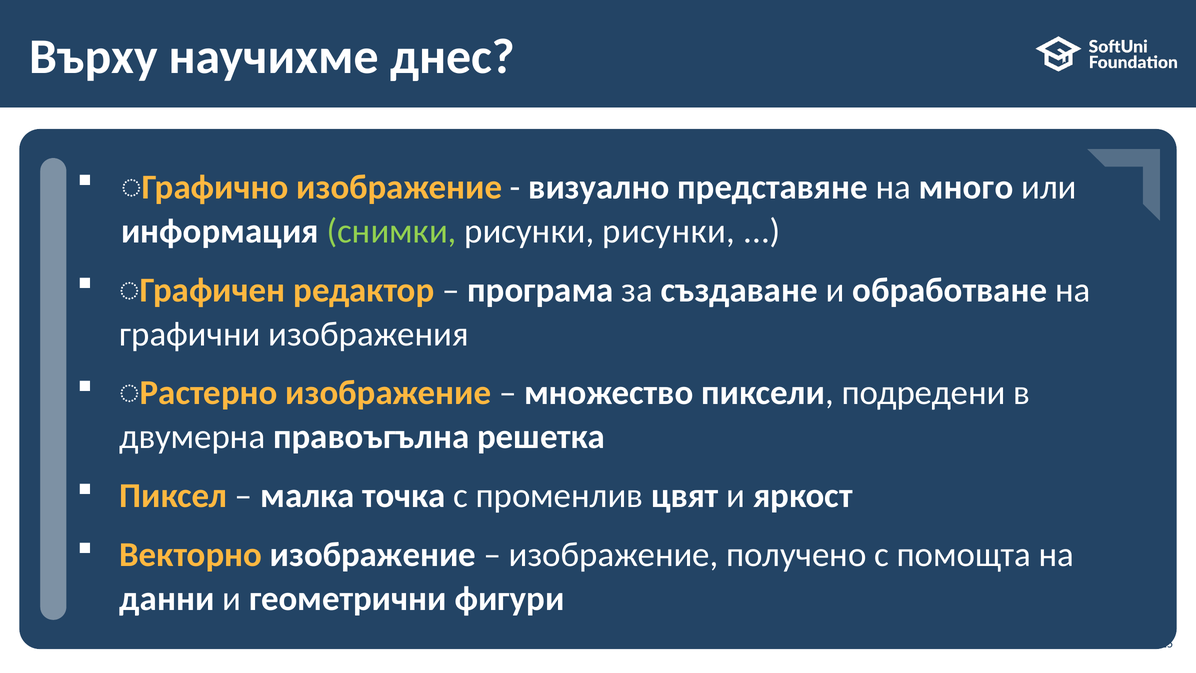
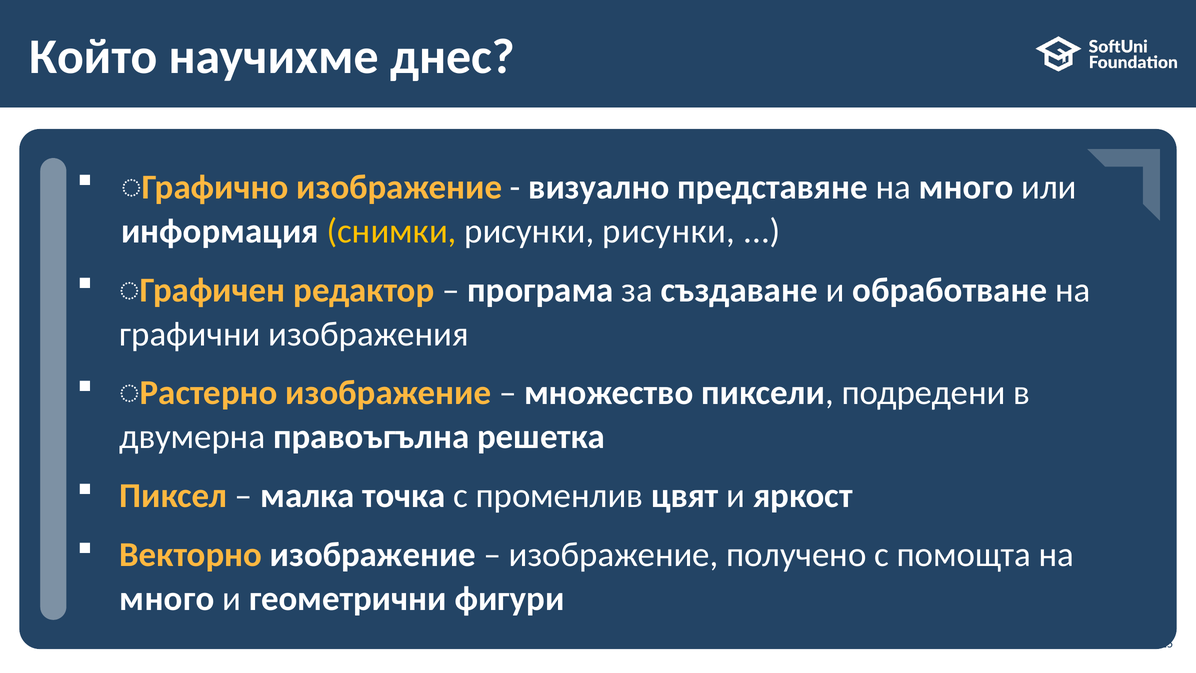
Върху: Върху -> Който (93, 57)
снимки colour: light green -> yellow (392, 231)
данни: данни -> много (167, 599)
